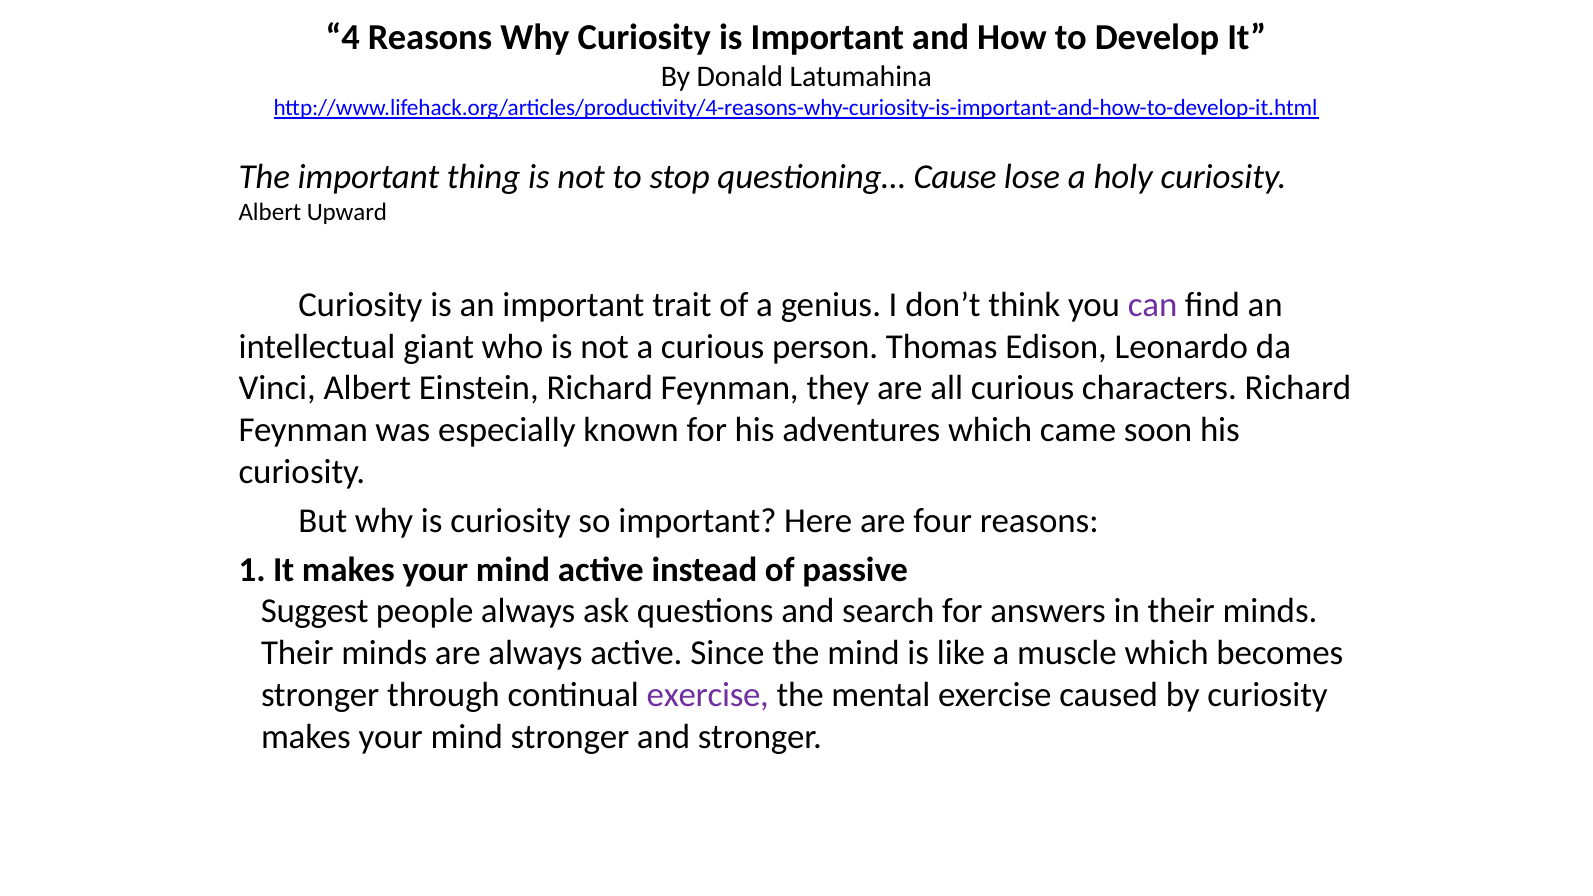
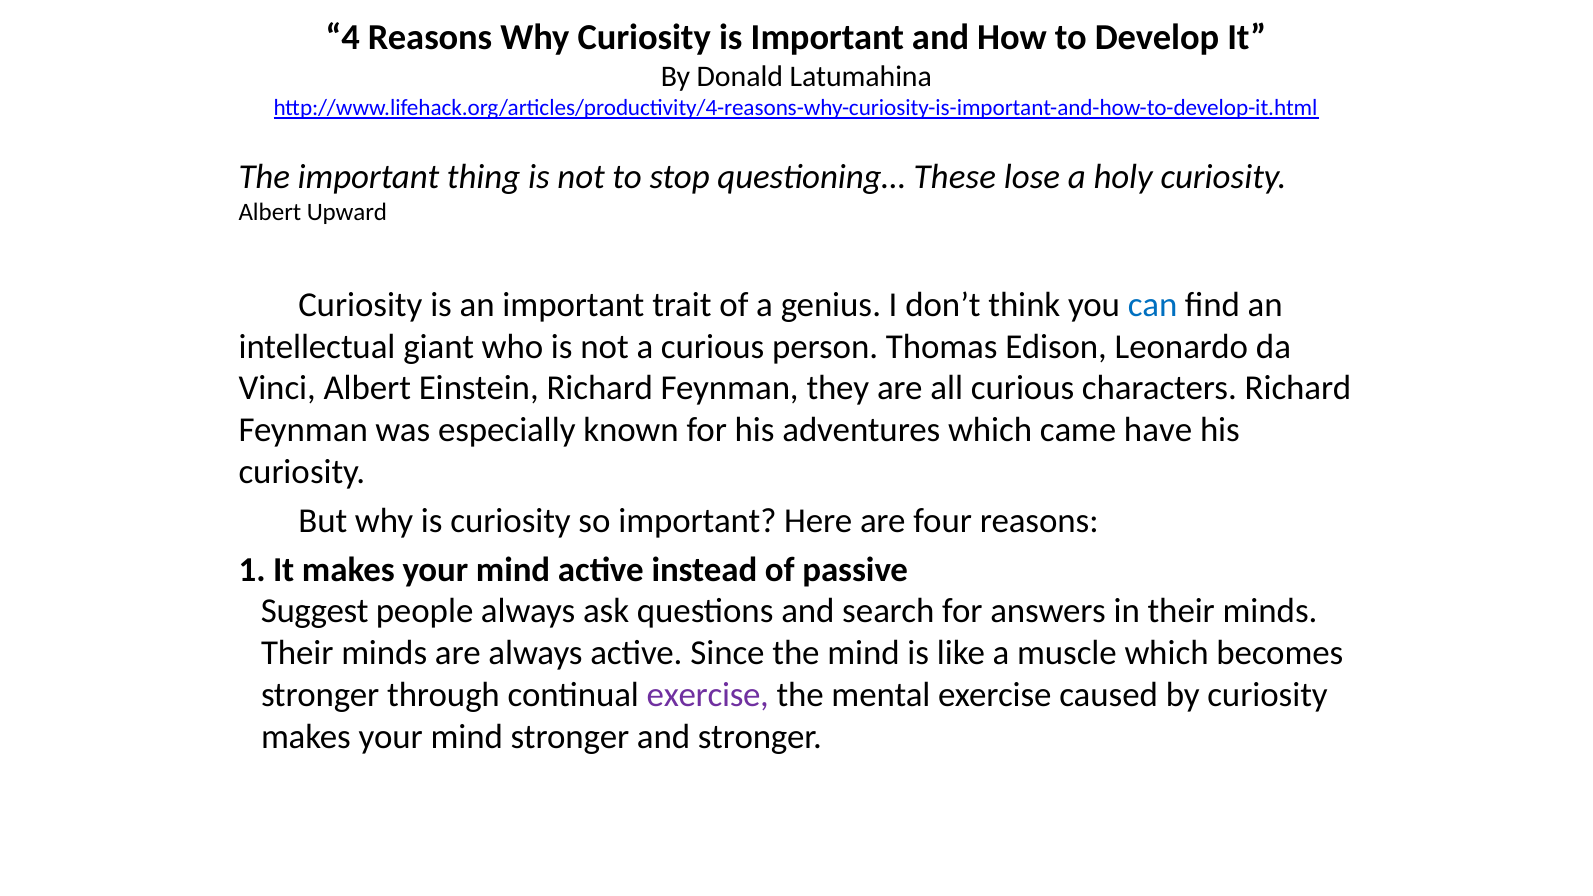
Cause: Cause -> These (955, 177)
can colour: purple -> blue (1153, 305)
soon: soon -> have (1158, 430)
